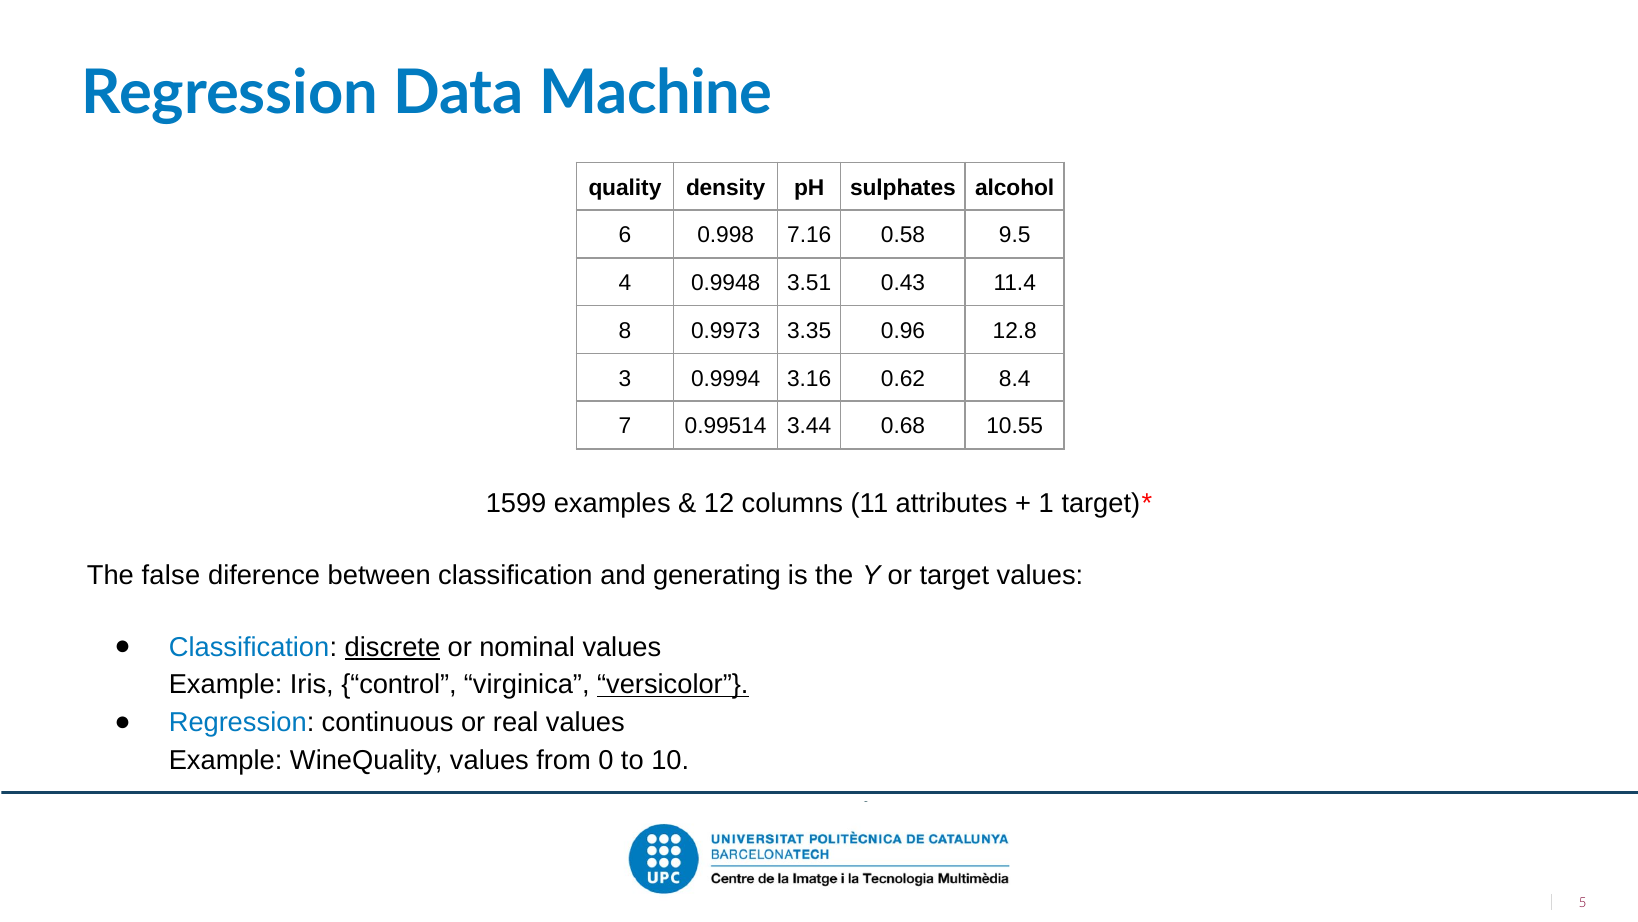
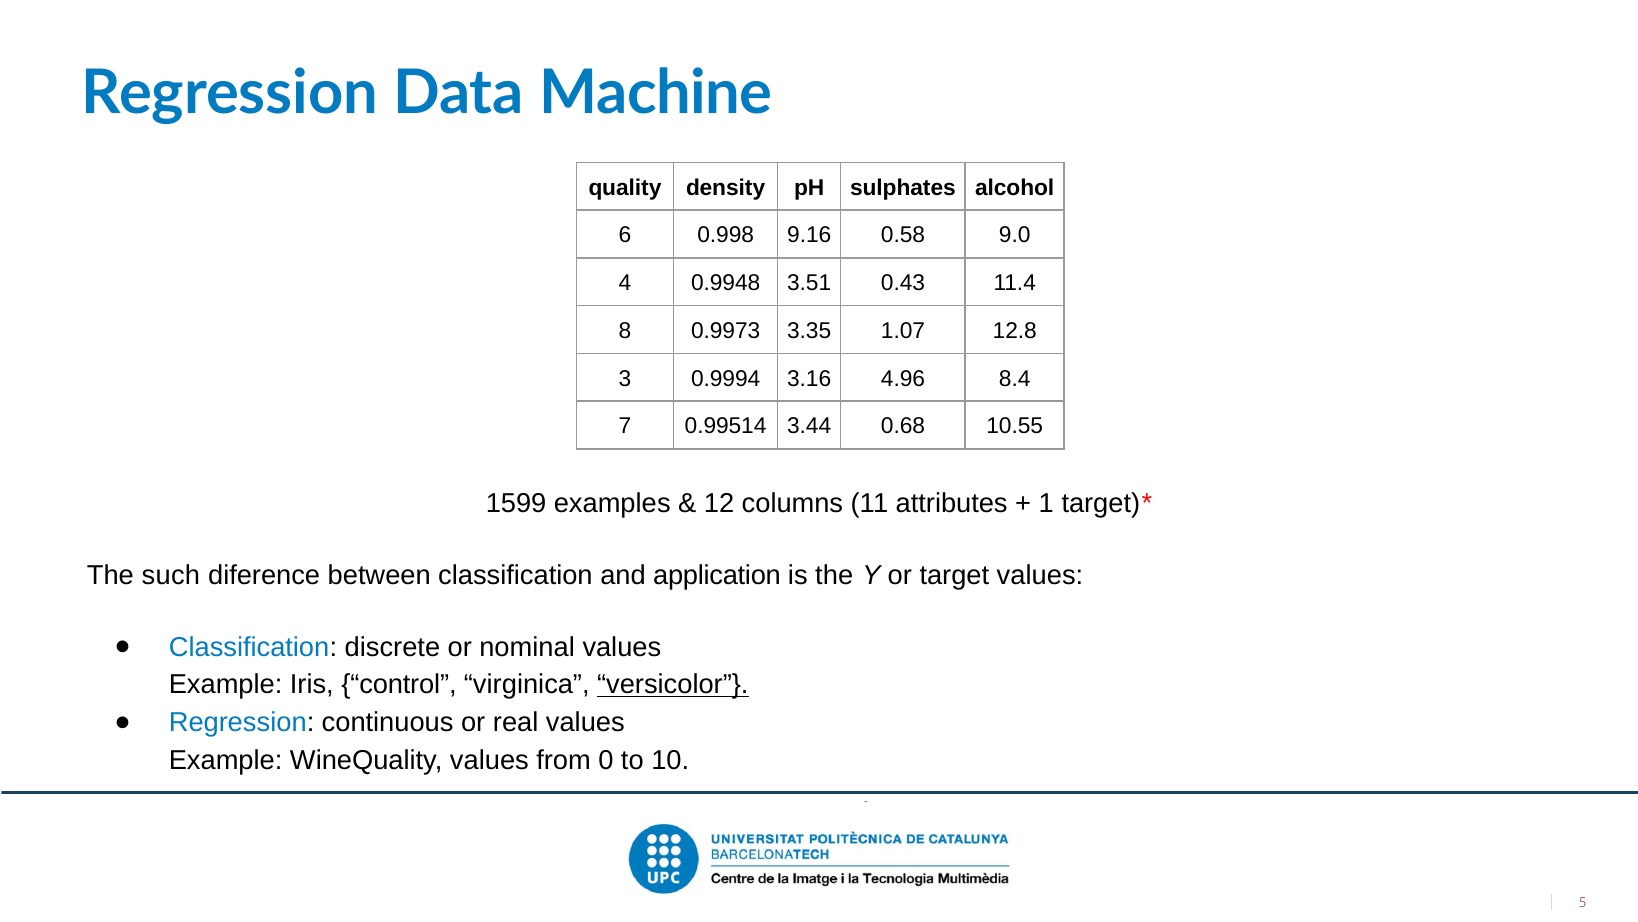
7.16: 7.16 -> 9.16 (809, 235)
9.5: 9.5 -> 9.0 (1015, 235)
0.96: 0.96 -> 1.07 (903, 331)
0.62: 0.62 -> 4.96 (903, 378)
false: false -> such (171, 575)
generating: generating -> application (717, 575)
discrete underline: present -> none (392, 647)
